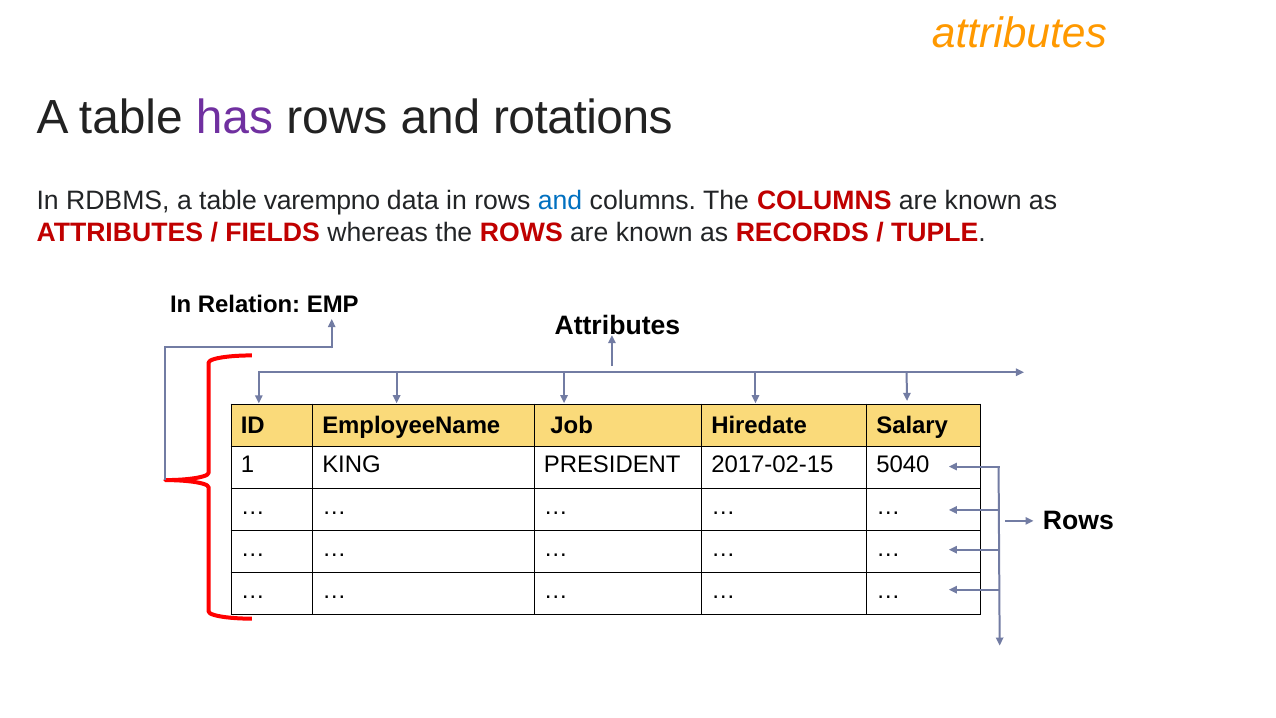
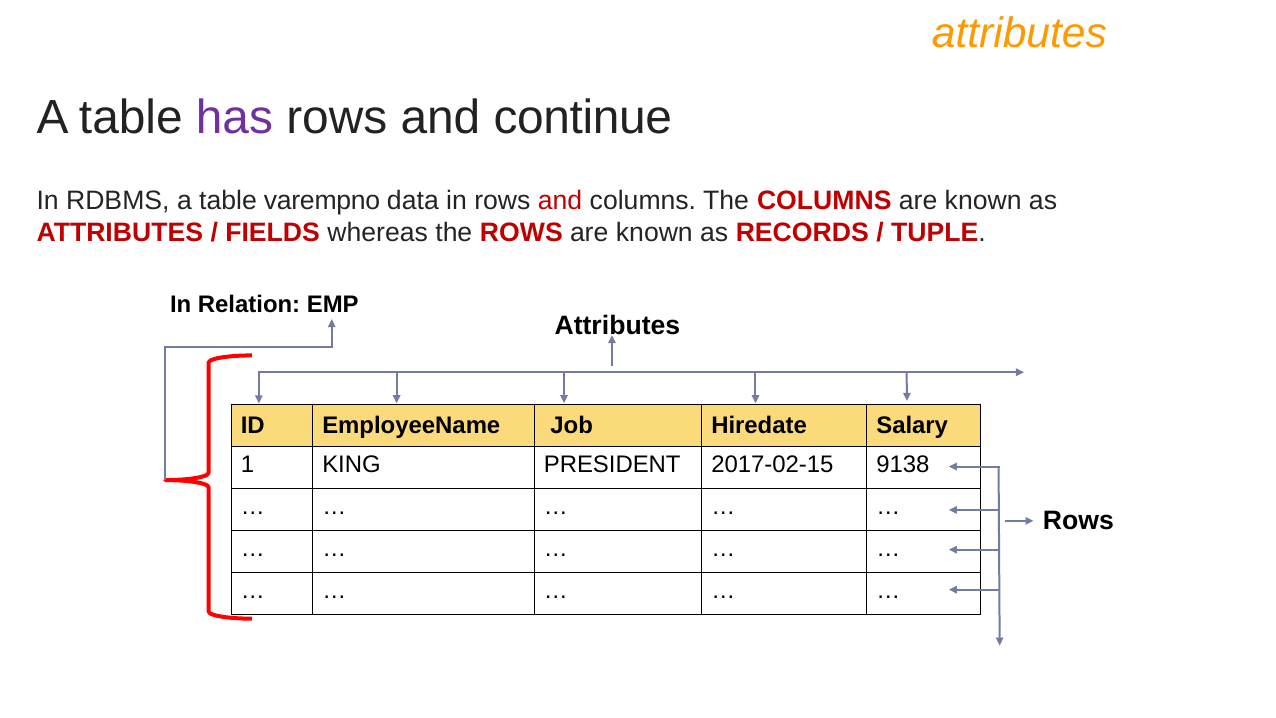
rotations: rotations -> continue (583, 118)
and colour: blue -> red (560, 200)
5040: 5040 -> 9138 (903, 465)
